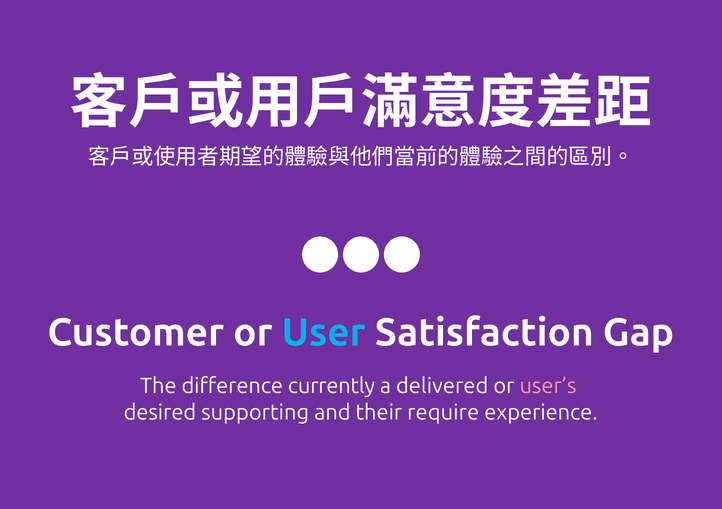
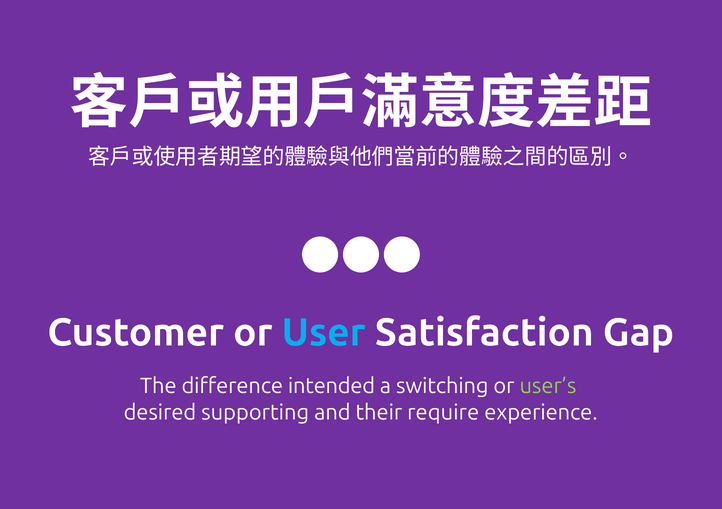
currently: currently -> intended (332, 386)
delivered: delivered -> switching (442, 386)
user’s colour: pink -> light green (548, 386)
